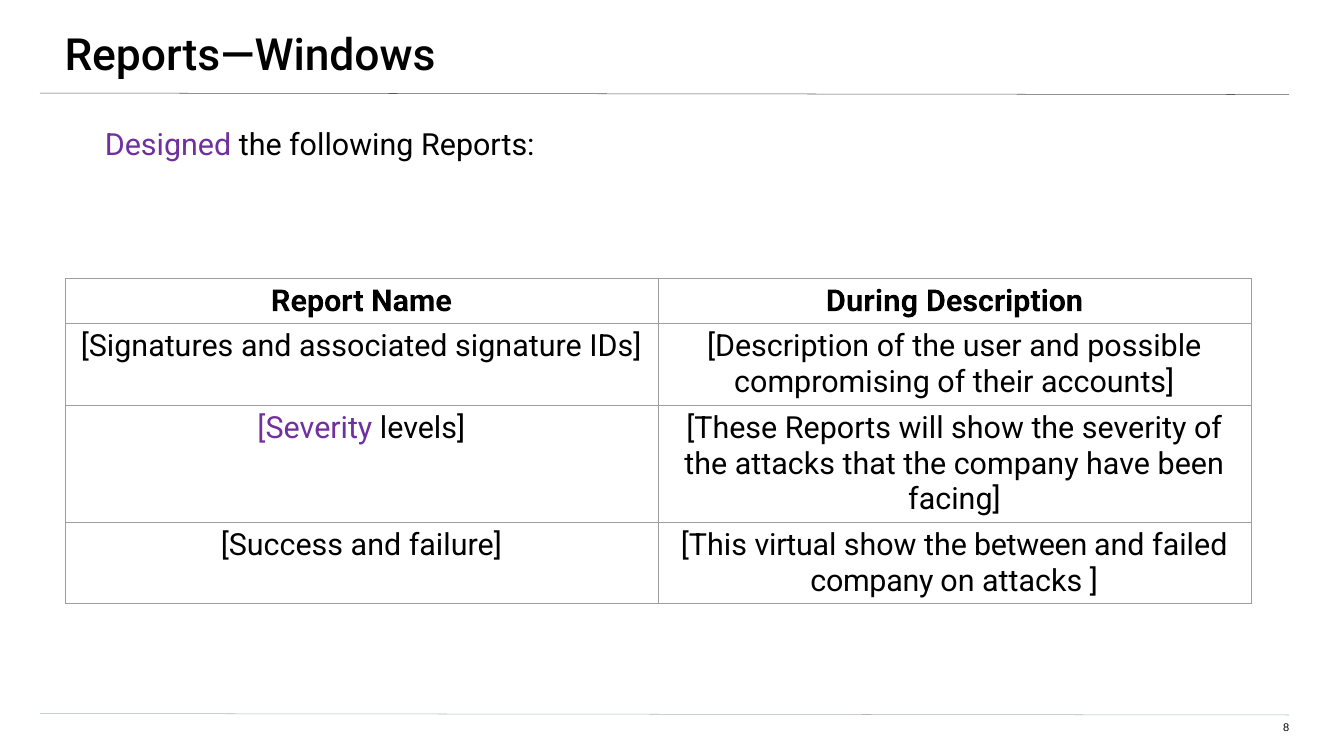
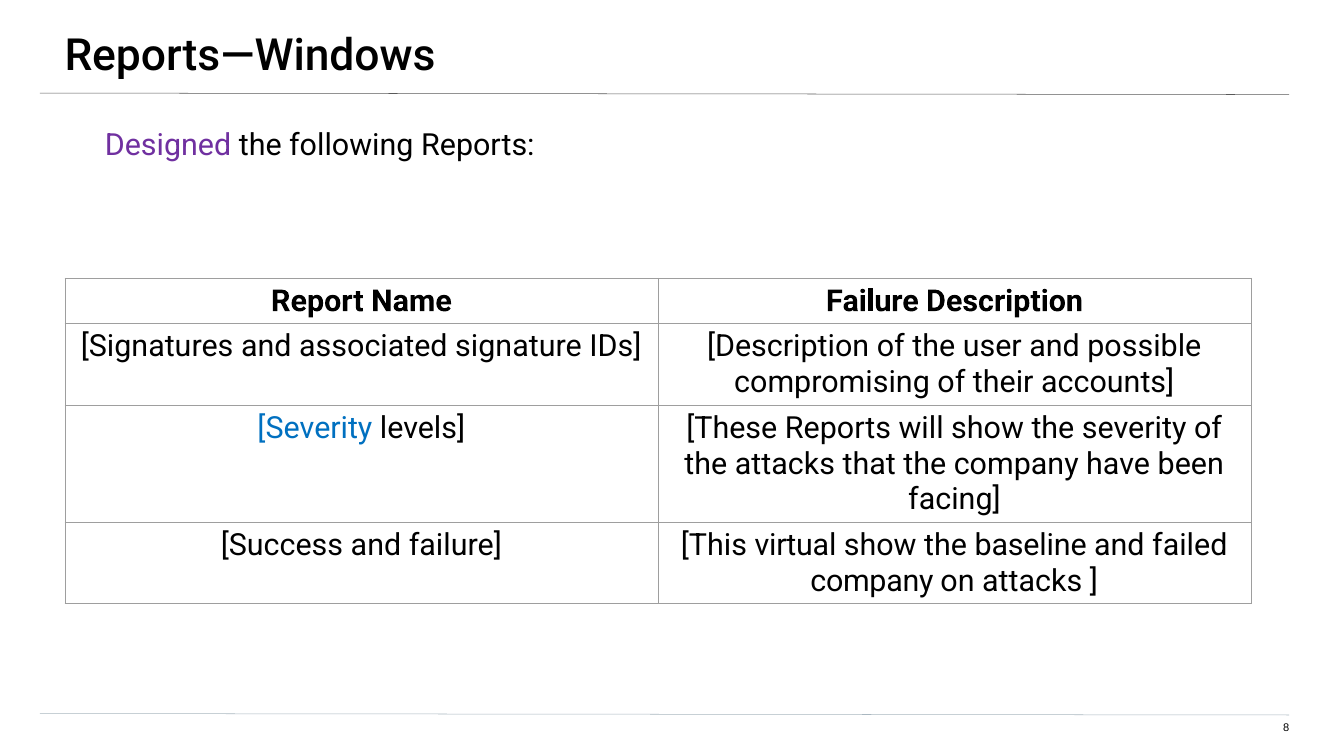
Name During: During -> Failure (872, 301)
Severity colour: purple -> blue (315, 428)
between: between -> baseline (1031, 545)
